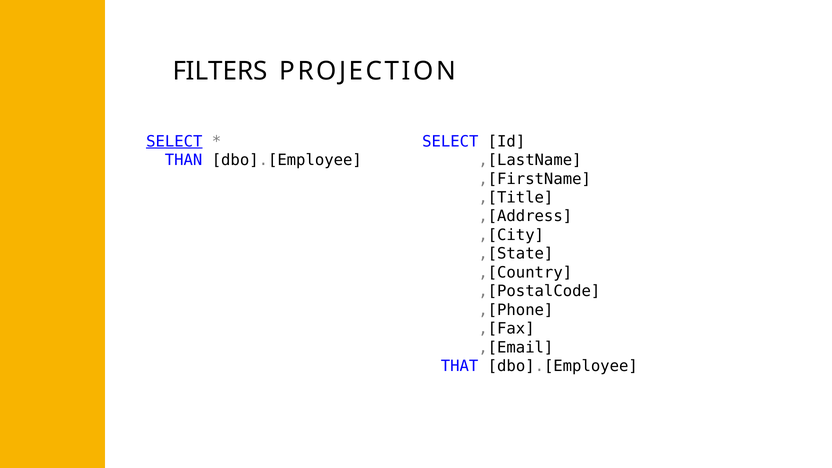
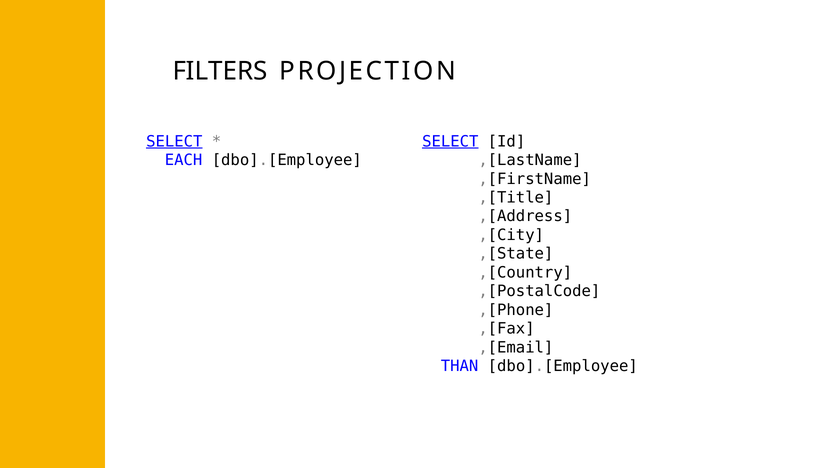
SELECT underline: none -> present (450, 141)
THAN: THAN -> EACH (184, 160)
THAT: THAT -> THAN (460, 366)
